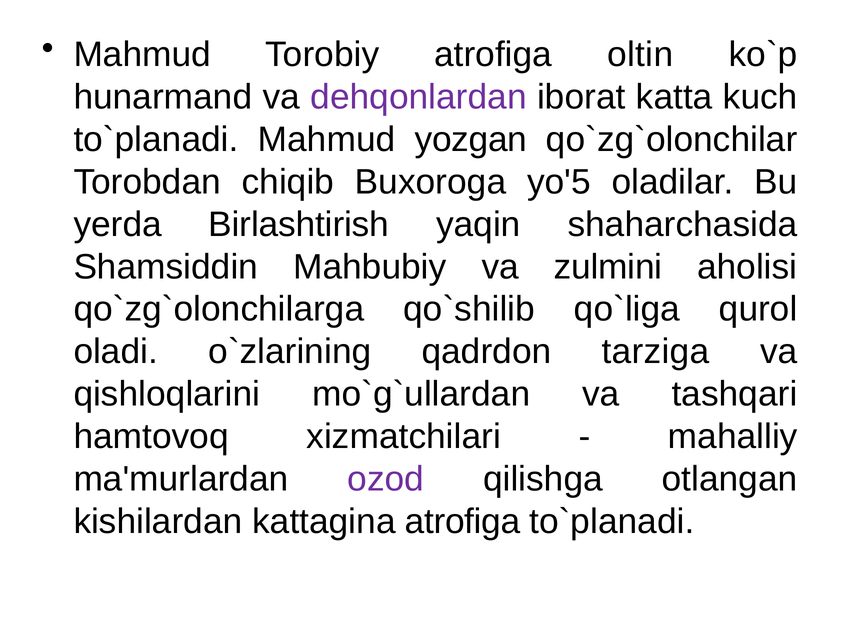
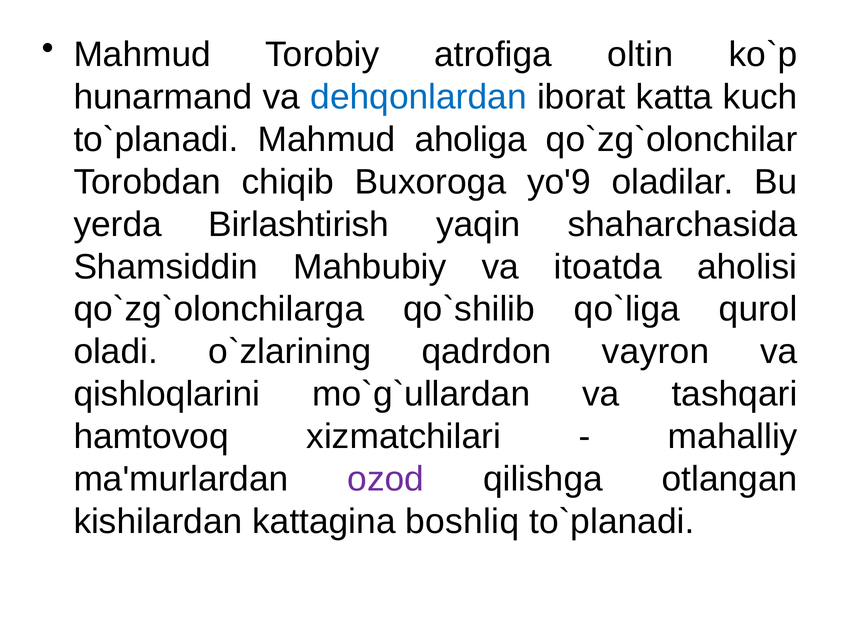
dehqonlardan colour: purple -> blue (419, 97)
yozgan: yozgan -> aholiga (471, 139)
yo'5: yo'5 -> yo'9 (559, 182)
zulmini: zulmini -> itoatda (608, 267)
tarziga: tarziga -> vayron (656, 352)
kattagina atrofiga: atrofiga -> boshliq (462, 521)
